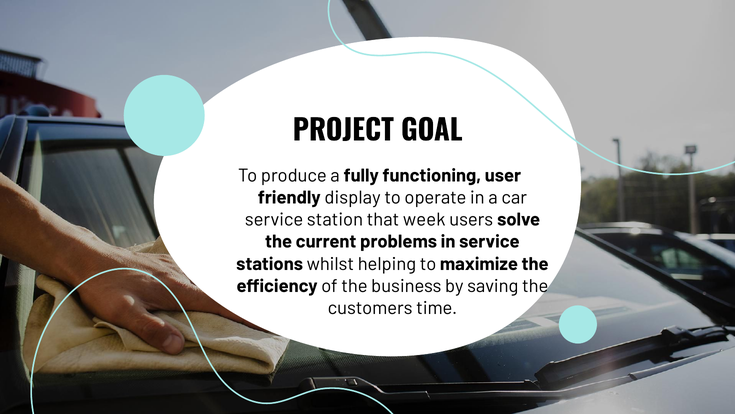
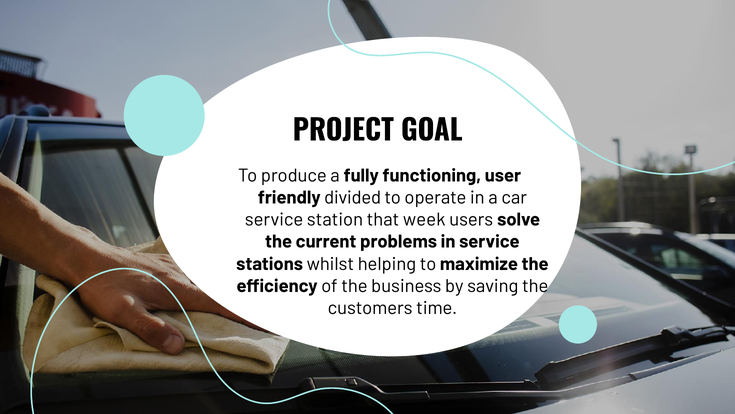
display: display -> divided (353, 197)
